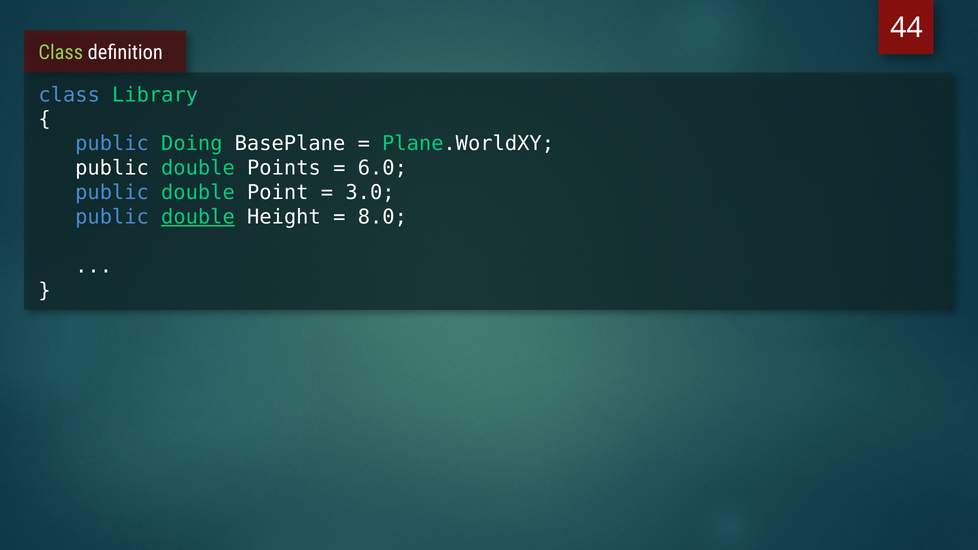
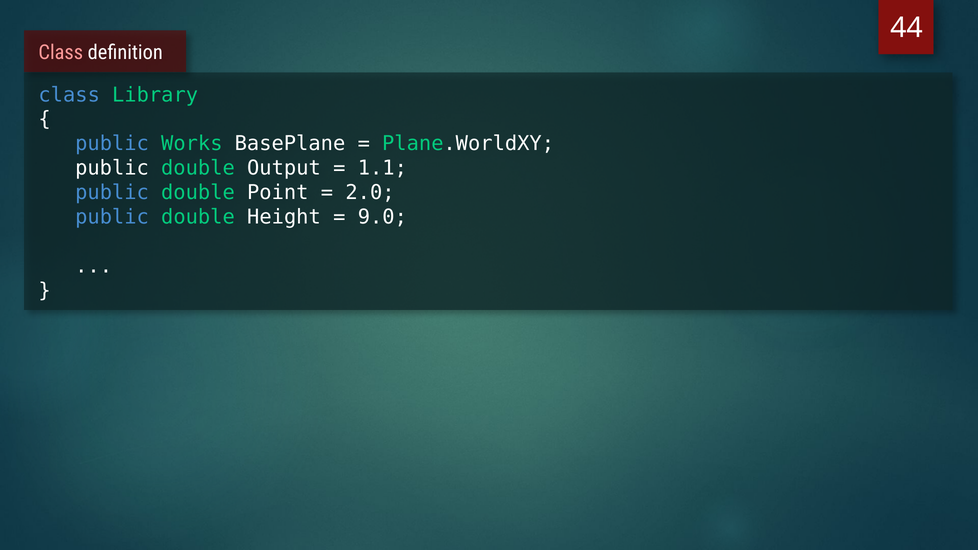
Class colour: light green -> pink (61, 53)
Doing: Doing -> Works (192, 144)
Points: Points -> Output (284, 168)
6.0: 6.0 -> 1.1 (382, 168)
3.0: 3.0 -> 2.0 (370, 193)
double underline: present -> none (198, 217)
8.0: 8.0 -> 9.0 (382, 217)
